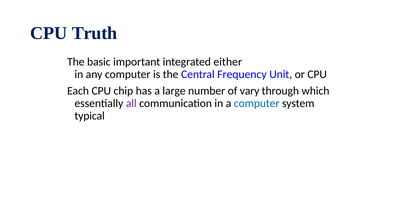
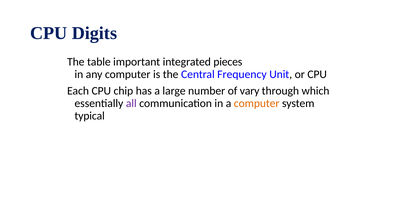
Truth: Truth -> Digits (94, 33)
basic: basic -> table (99, 62)
either: either -> pieces (228, 62)
computer colour: blue -> orange (257, 103)
